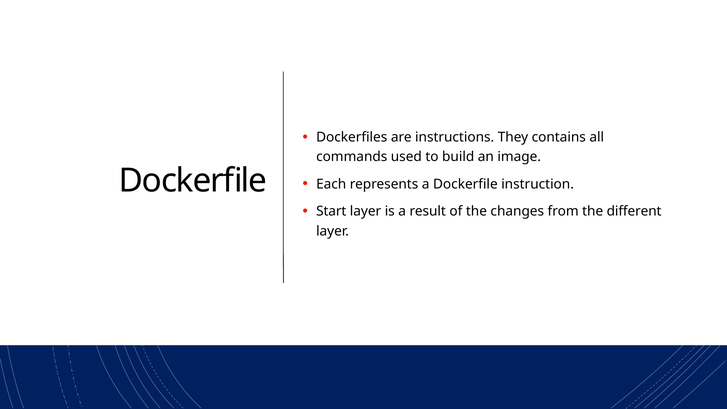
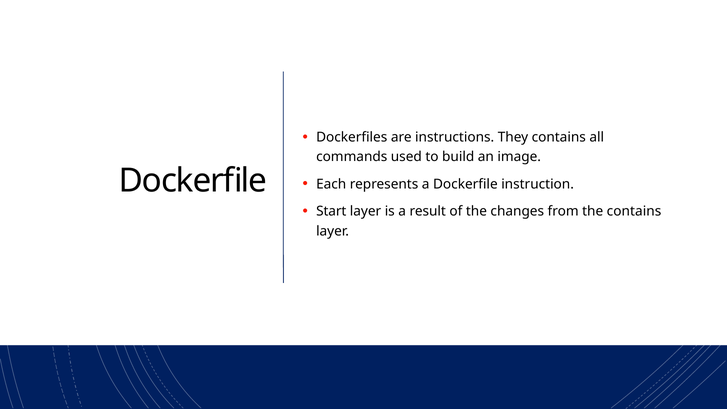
the different: different -> contains (634, 211)
